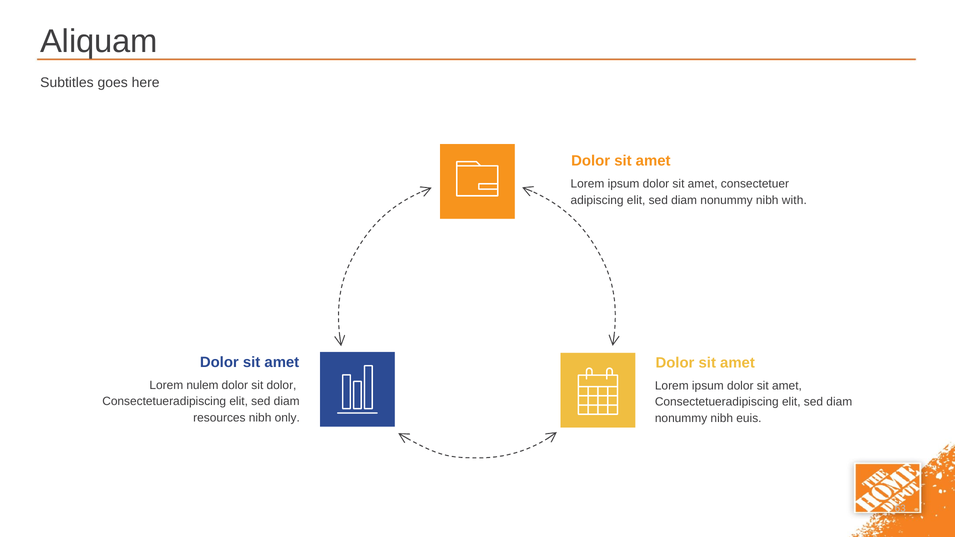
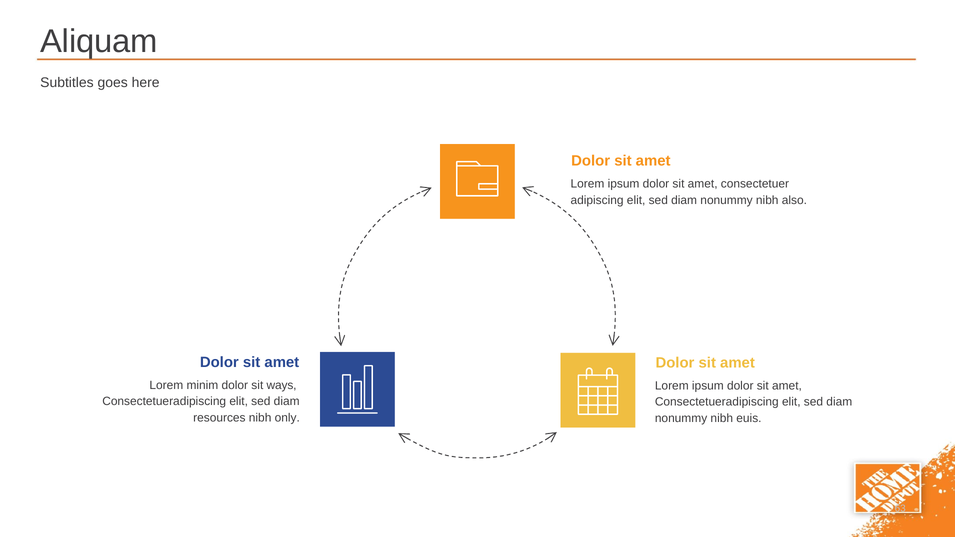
with: with -> also (794, 200)
nulem: nulem -> minim (202, 385)
sit dolor: dolor -> ways (282, 385)
